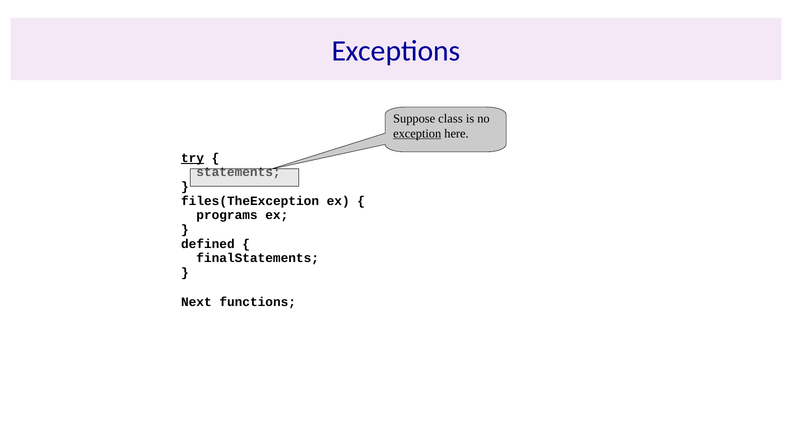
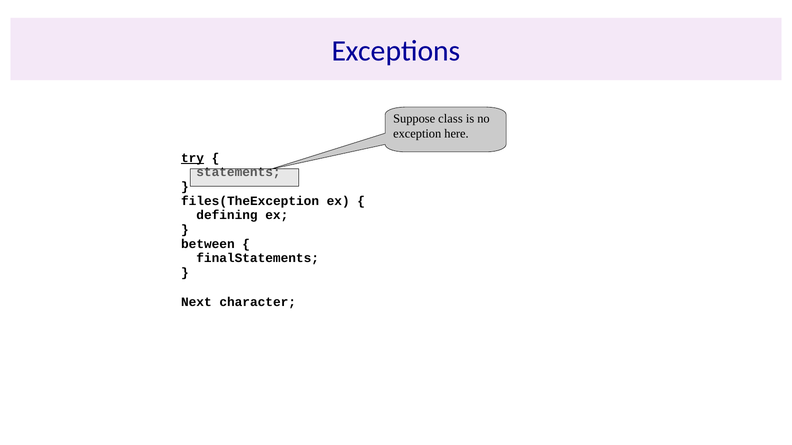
exception underline: present -> none (417, 134)
programs: programs -> defining (227, 215)
defined: defined -> between (208, 244)
functions: functions -> character (258, 302)
